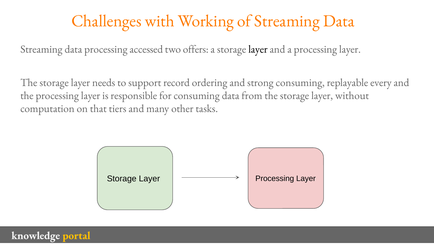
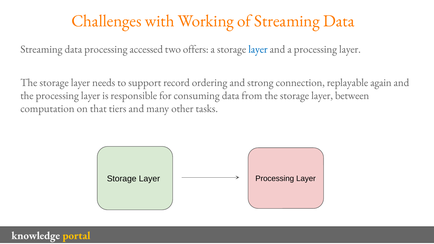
layer colour: black -> blue (258, 49)
strong consuming: consuming -> connection (300, 83)
every: every -> again (381, 83)
without: without -> between (352, 96)
